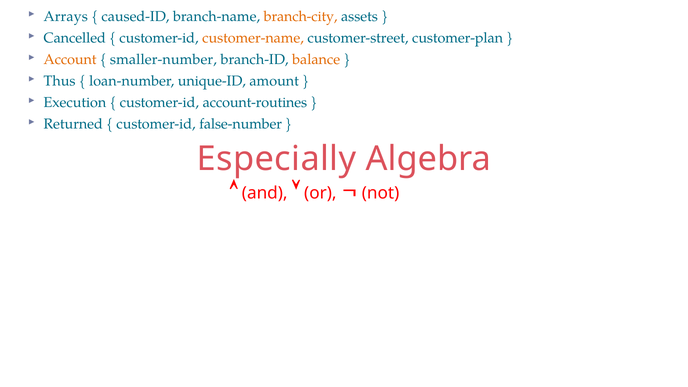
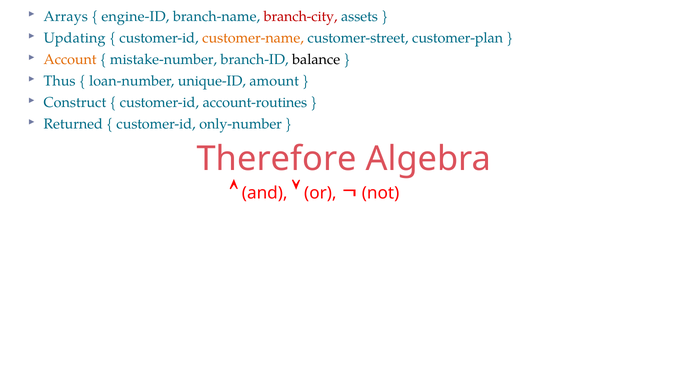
caused-ID: caused-ID -> engine-ID (135, 16)
branch-city colour: orange -> red (301, 16)
Cancelled: Cancelled -> Updating (75, 38)
smaller-number: smaller-number -> mistake-number (164, 59)
balance colour: orange -> black (316, 59)
Execution: Execution -> Construct (75, 102)
false-number: false-number -> only-number (241, 124)
Especially: Especially -> Therefore (277, 159)
